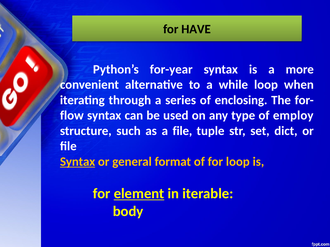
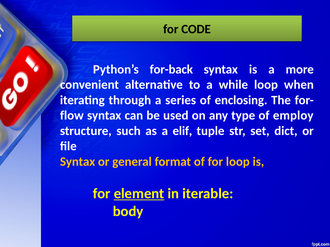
HAVE: HAVE -> CODE (196, 29)
for-year: for-year -> for-back (171, 70)
a file: file -> elif (182, 131)
Syntax underline: present -> none (78, 162)
